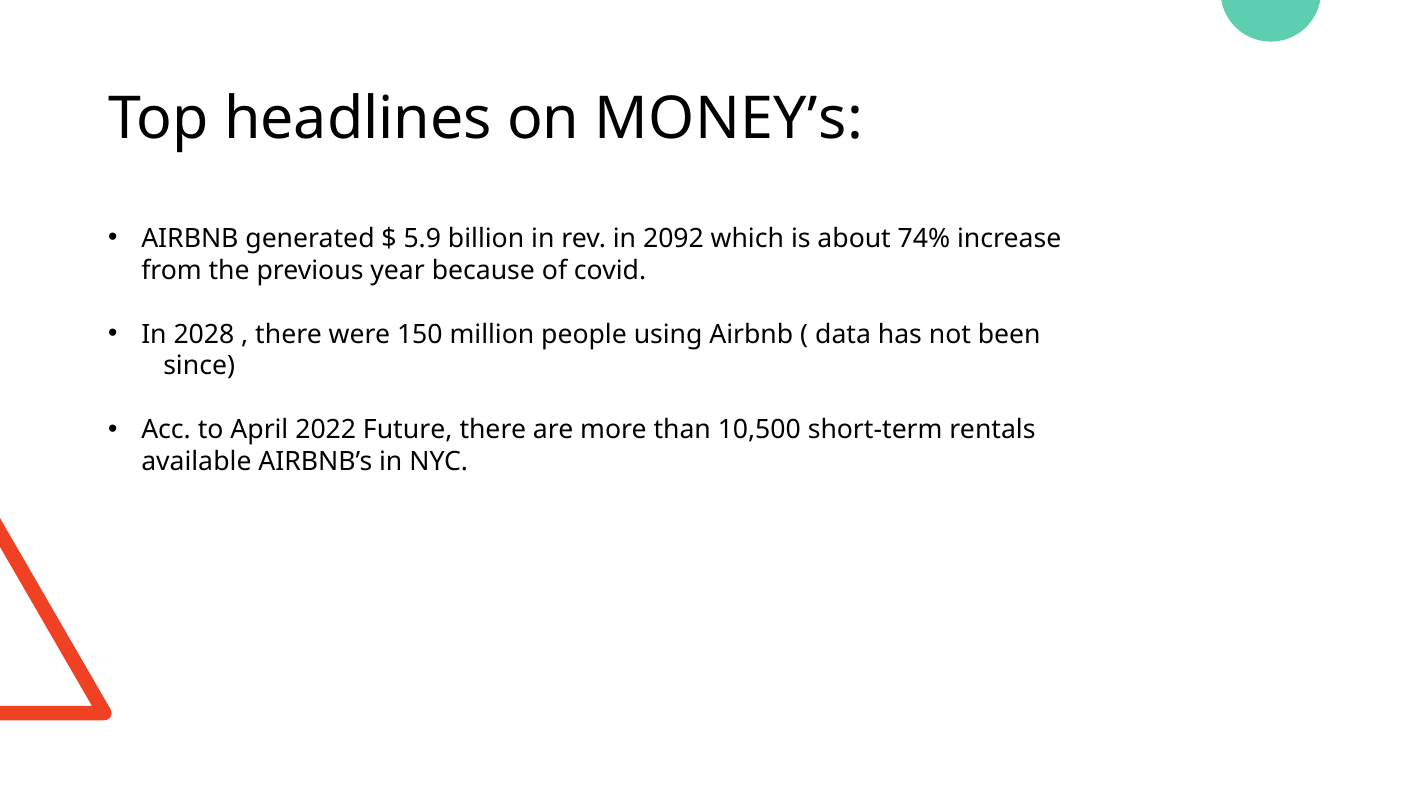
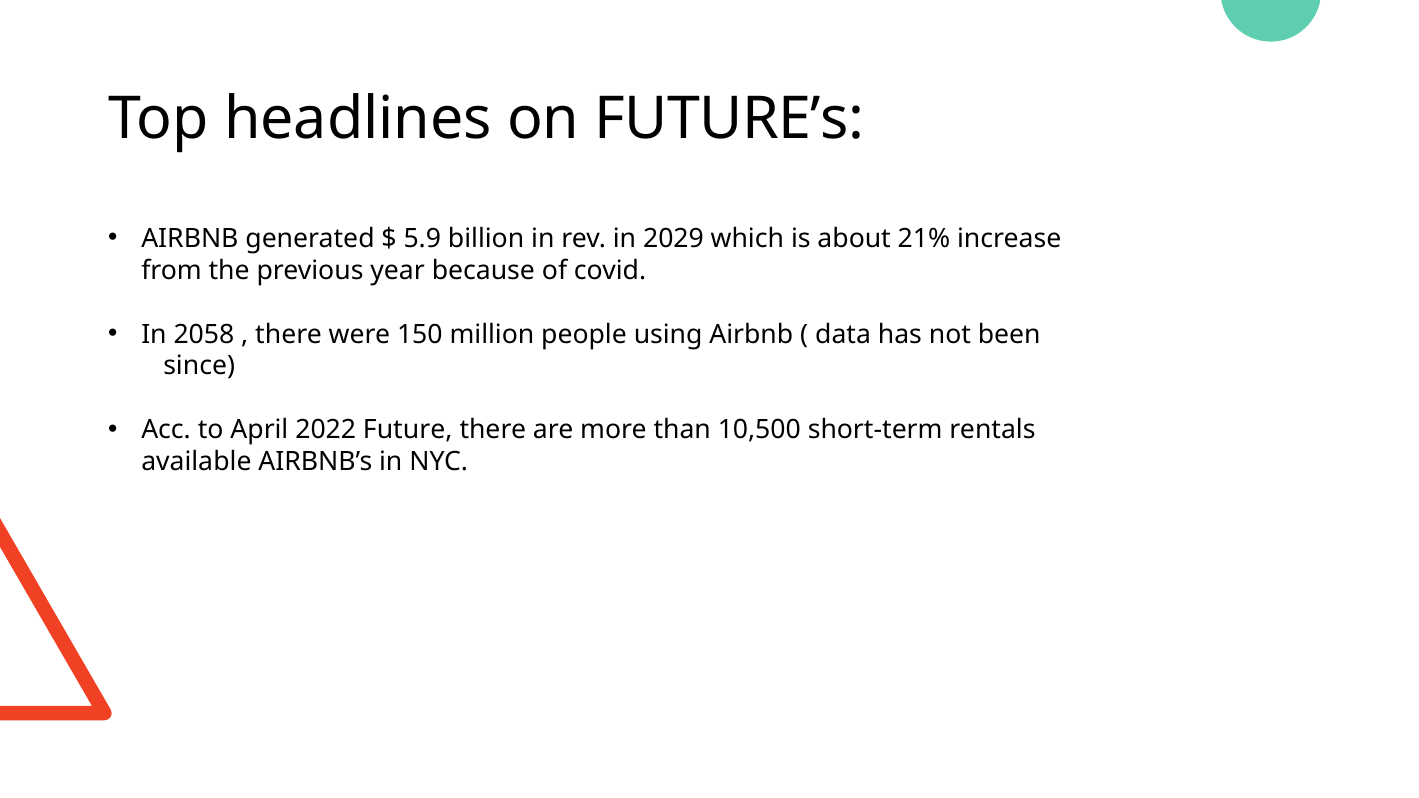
MONEY’s: MONEY’s -> FUTURE’s (729, 119)
2092: 2092 -> 2029 (673, 239)
74%: 74% -> 21% (924, 239)
2028: 2028 -> 2058 (204, 334)
